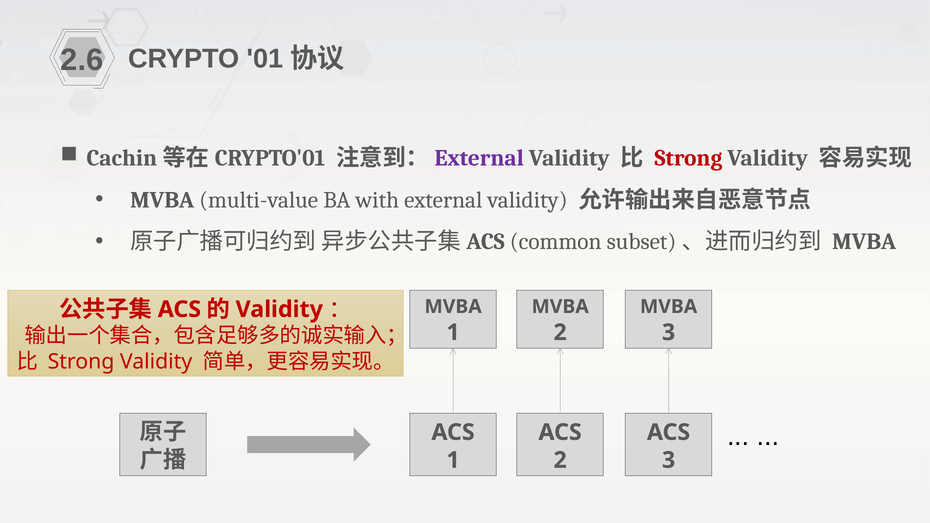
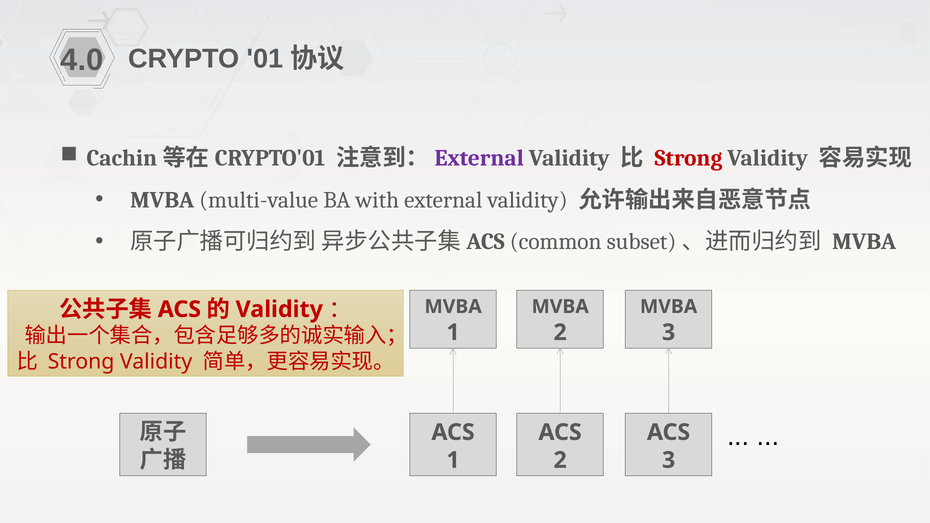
2.6: 2.6 -> 4.0 (82, 60)
